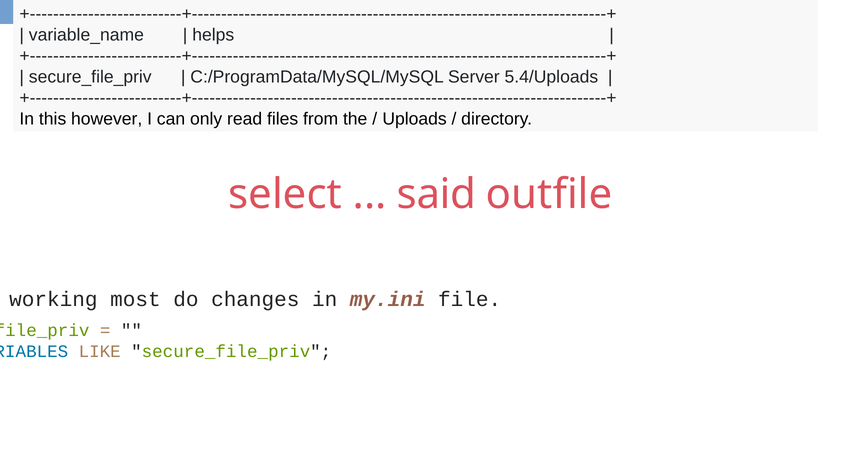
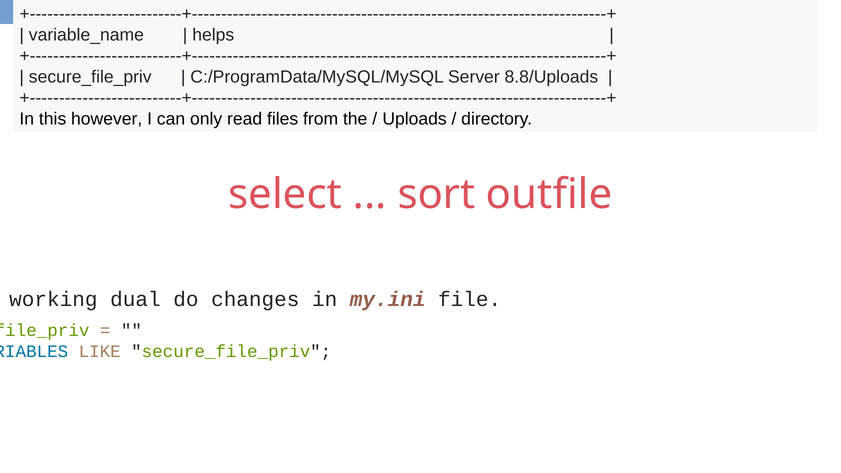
5.4/Uploads: 5.4/Uploads -> 8.8/Uploads (551, 77)
said: said -> sort (436, 194)
most: most -> dual (135, 299)
